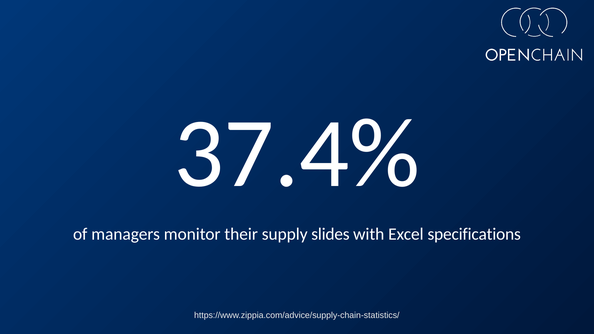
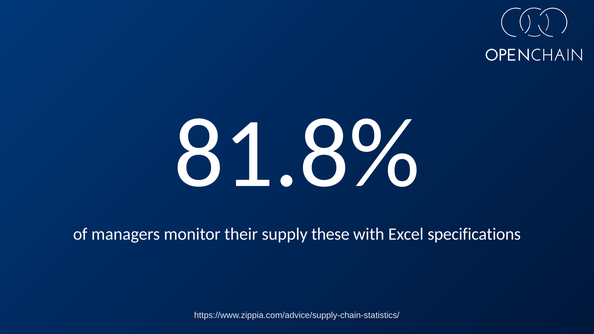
37.4%: 37.4% -> 81.8% (297, 153)
slides: slides -> these (330, 234)
